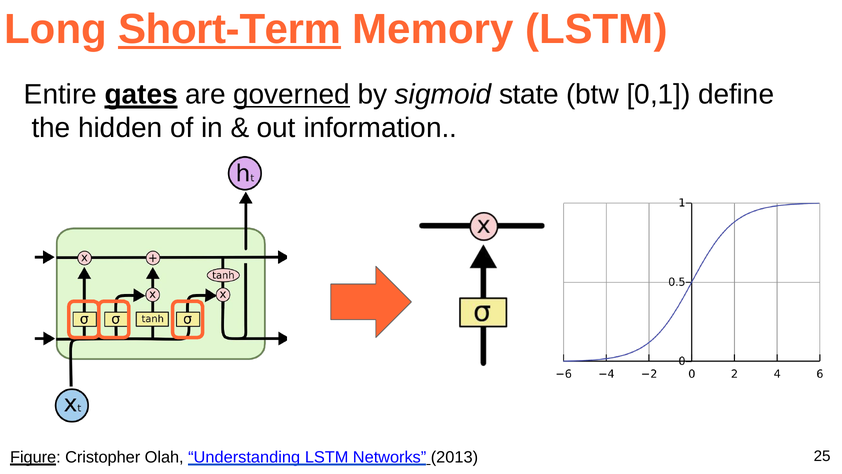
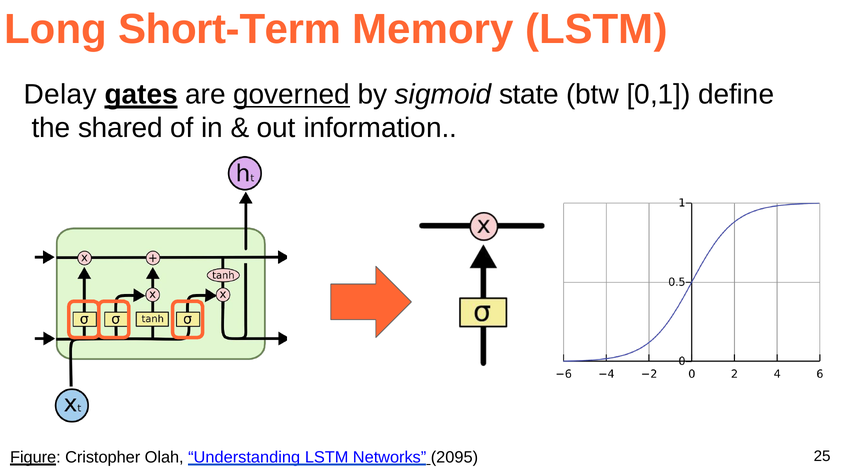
Short-Term underline: present -> none (230, 29)
Entire: Entire -> Delay (60, 95)
hidden: hidden -> shared (120, 128)
2013: 2013 -> 2095 (454, 457)
